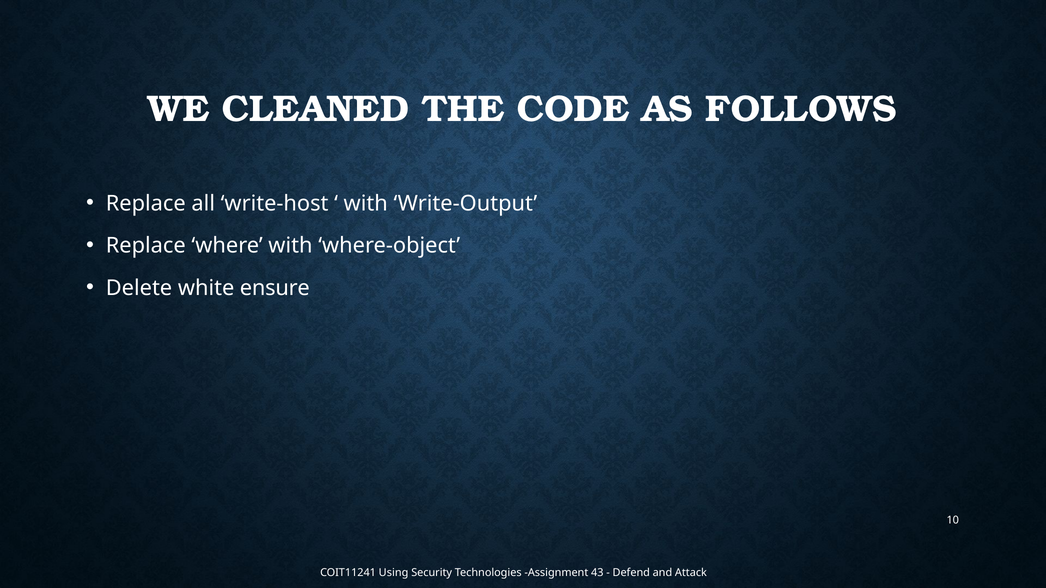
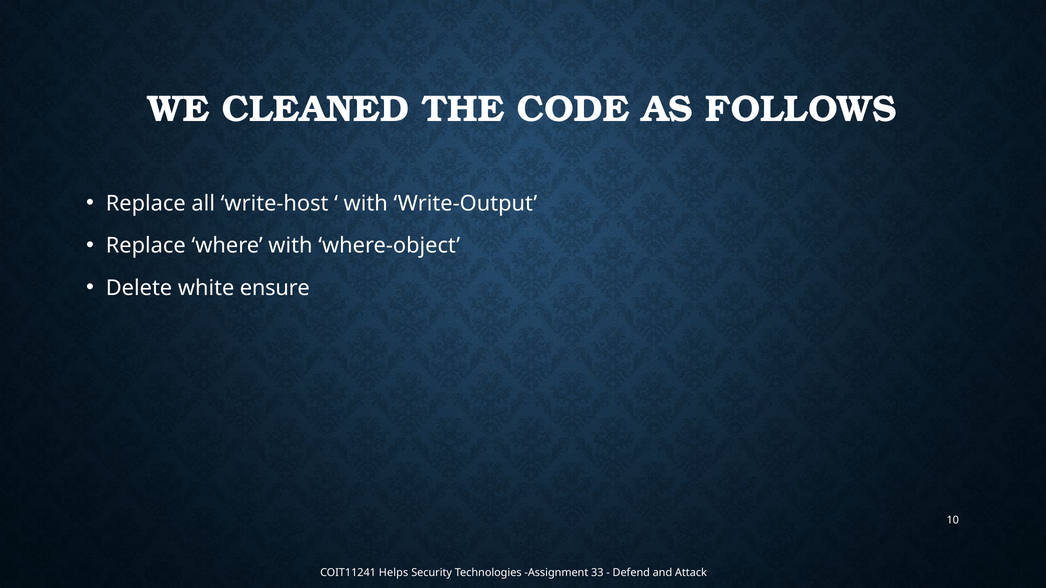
Using: Using -> Helps (394, 573)
43: 43 -> 33 (597, 573)
